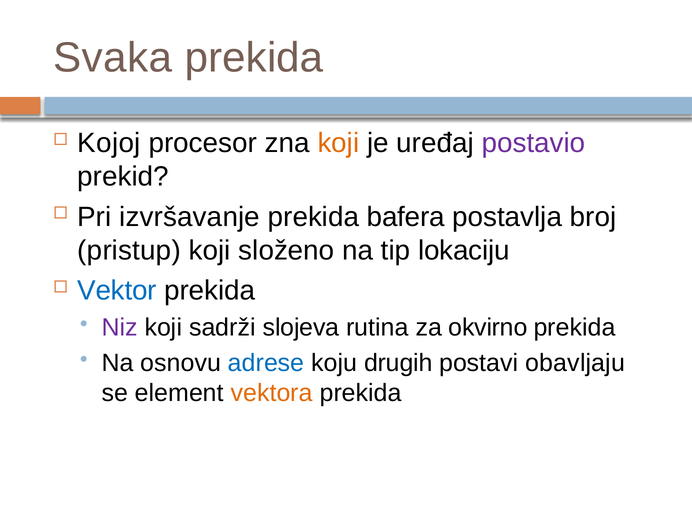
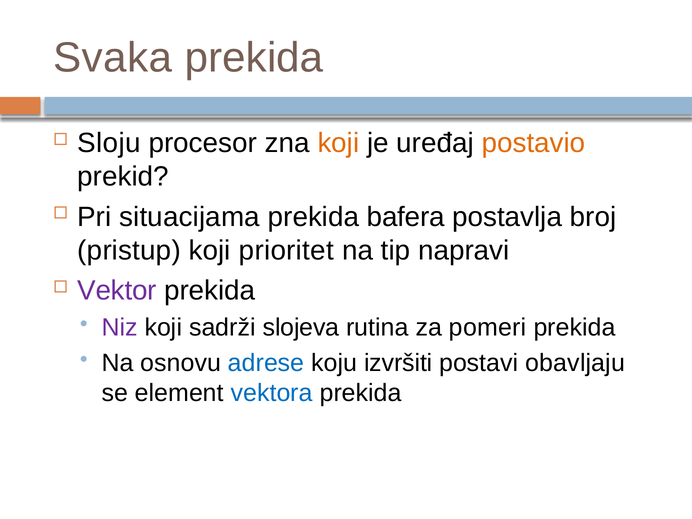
Kojoj: Kojoj -> Sloju (109, 143)
postavio colour: purple -> orange (534, 143)
izvršavanje: izvršavanje -> situacijama (190, 217)
složeno: složeno -> prioritet (286, 250)
lokaciju: lokaciju -> napravi (464, 250)
Vektor colour: blue -> purple (117, 291)
okvirno: okvirno -> pomeri (488, 327)
drugih: drugih -> izvršiti (398, 363)
vektora colour: orange -> blue (272, 393)
